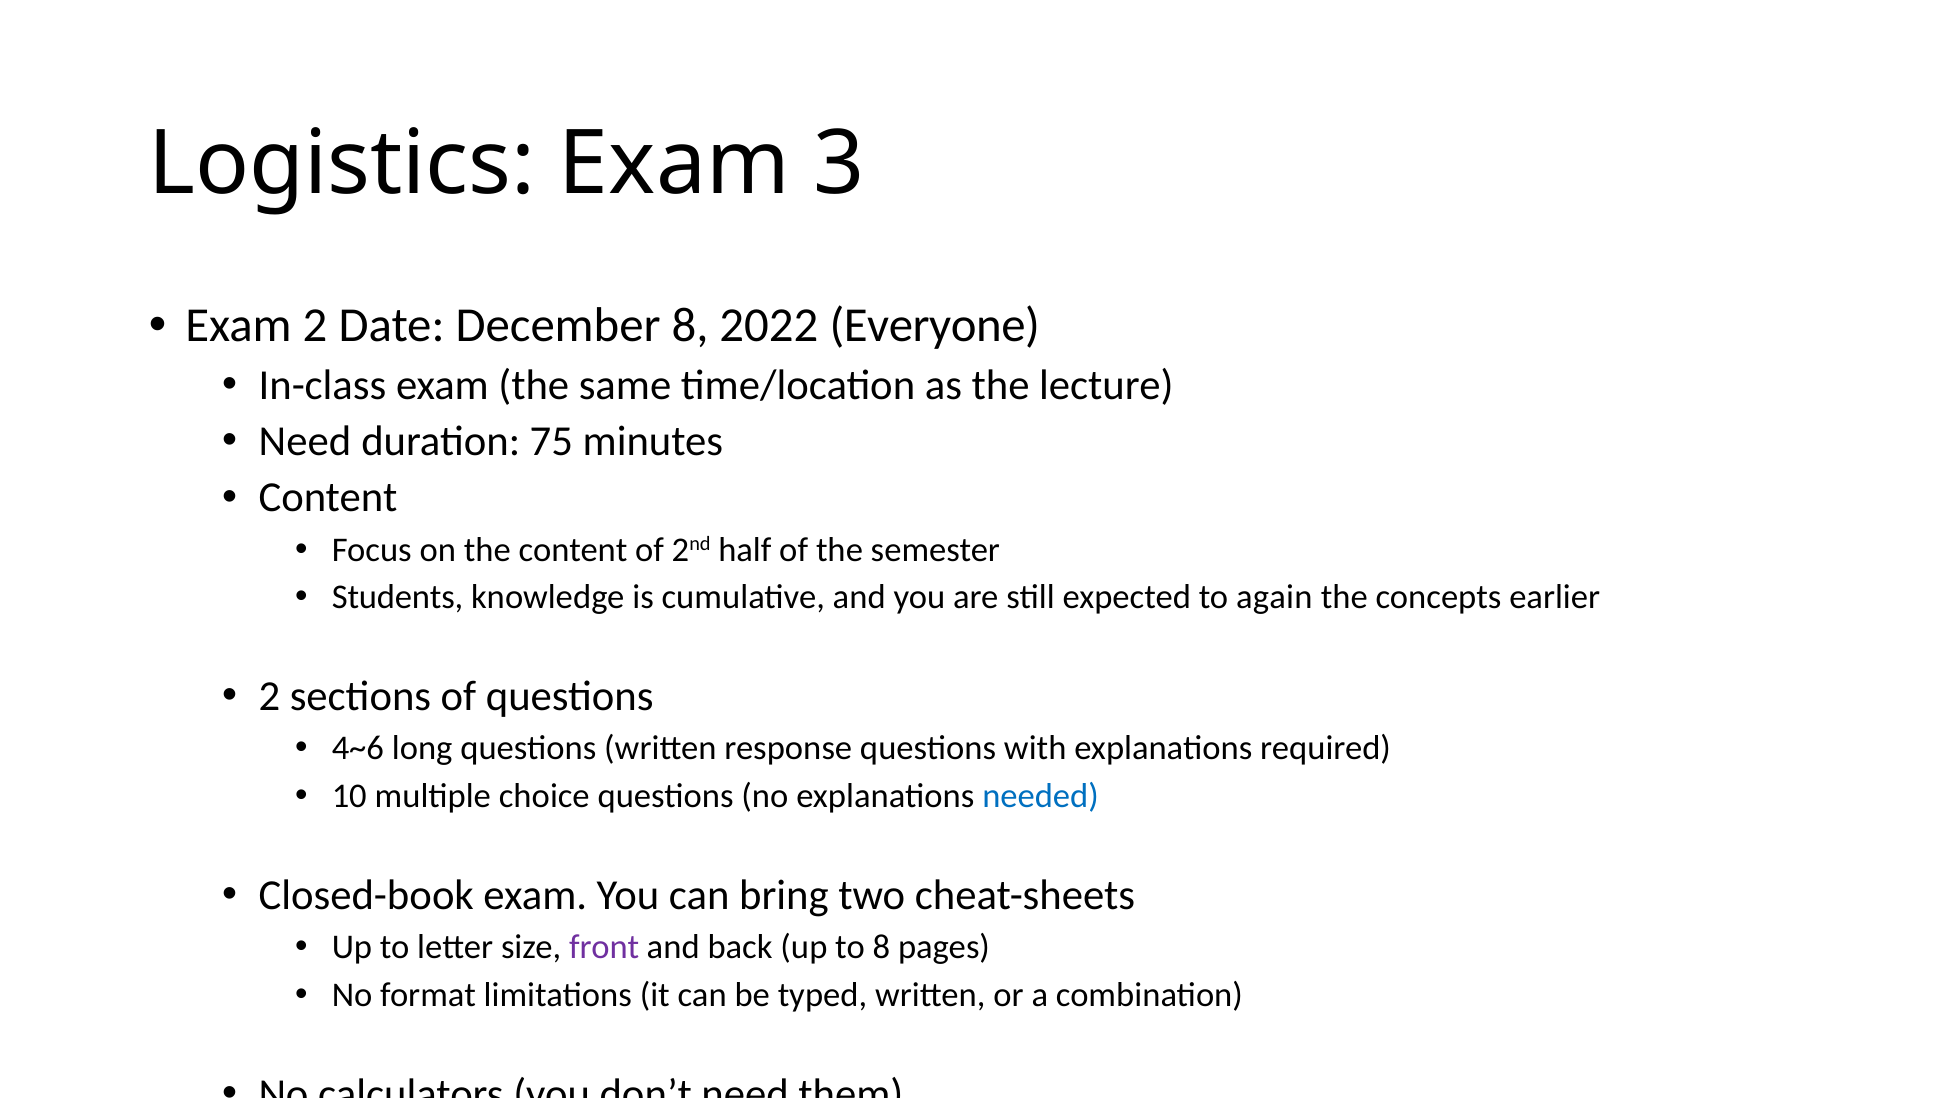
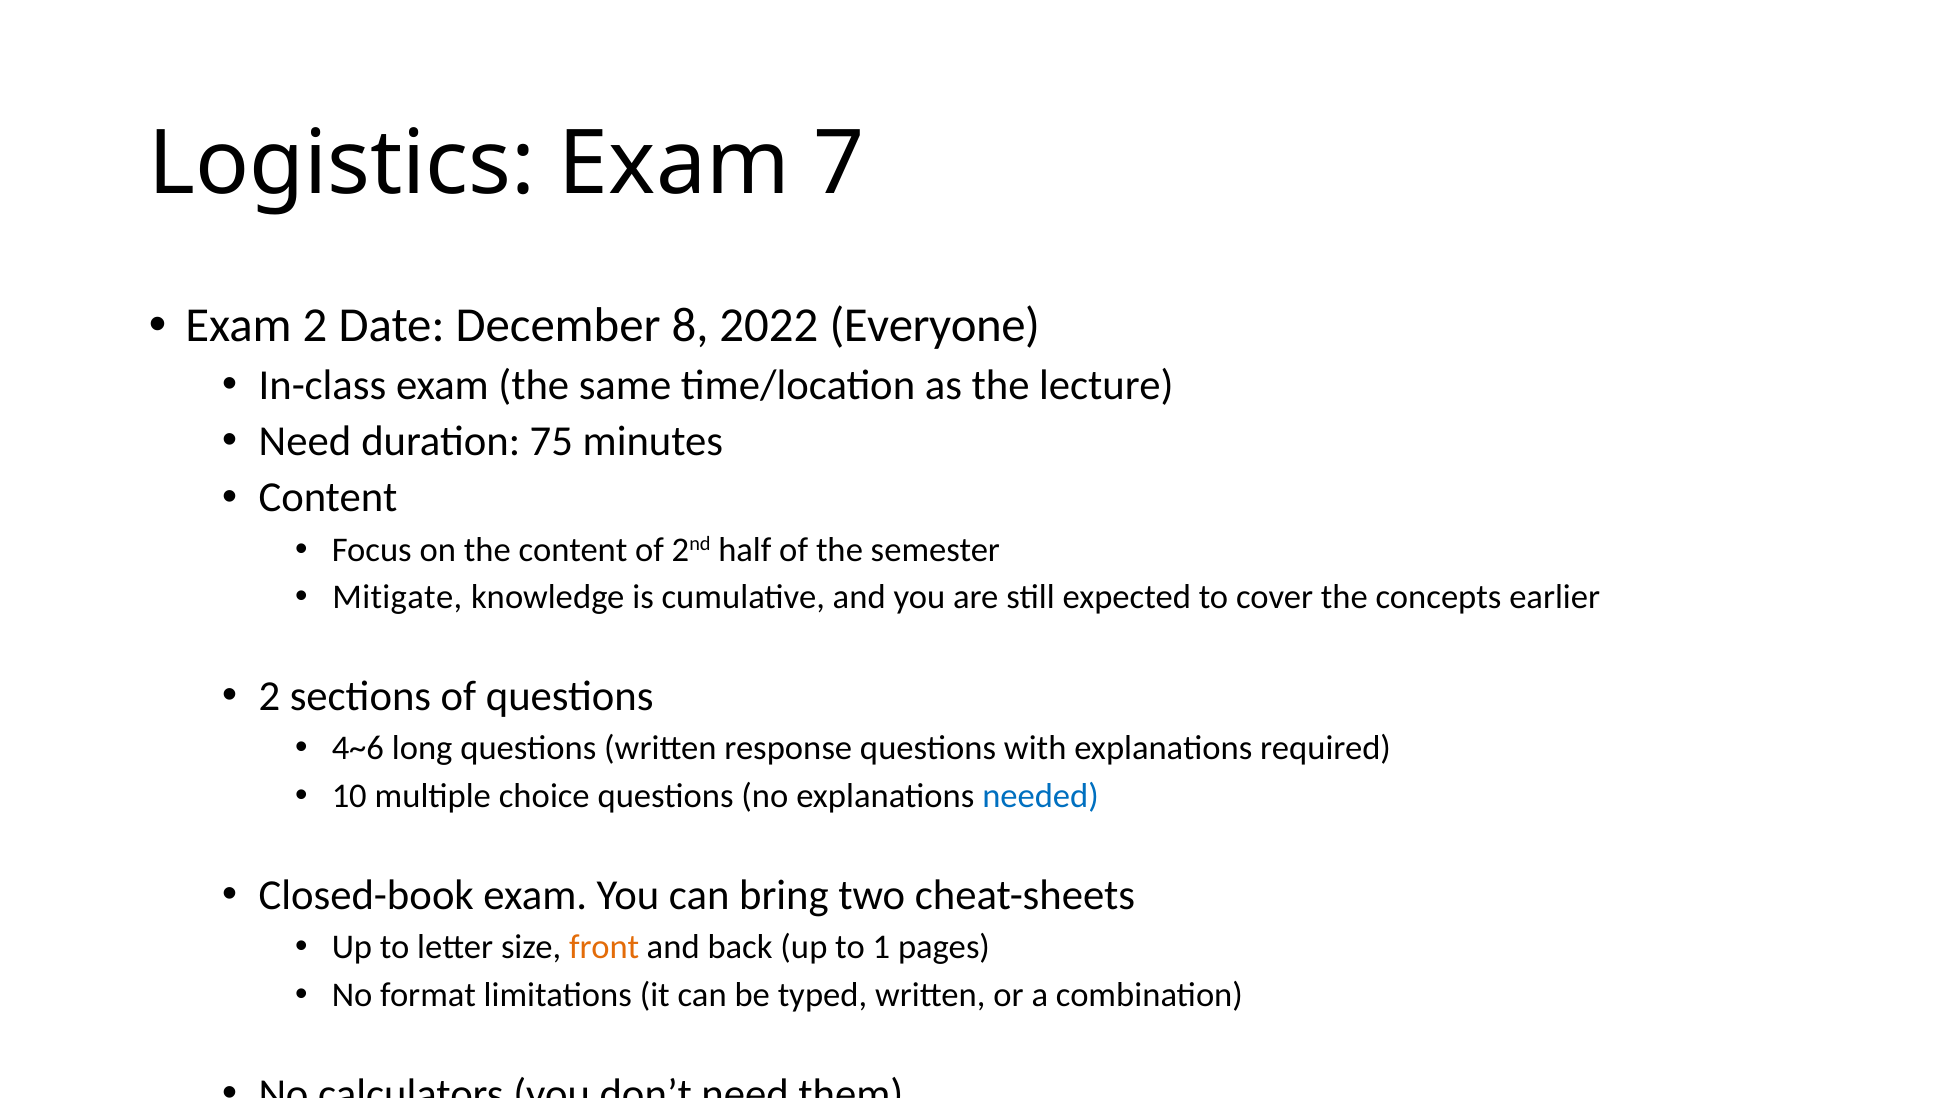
3: 3 -> 7 (839, 164)
Students: Students -> Mitigate (397, 597)
again: again -> cover (1275, 597)
front colour: purple -> orange (604, 947)
to 8: 8 -> 1 (881, 947)
